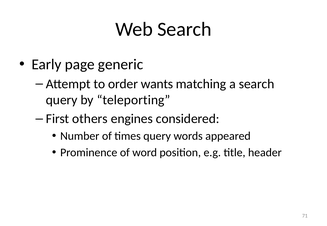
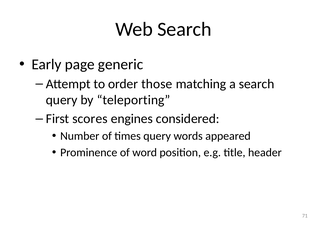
wants: wants -> those (157, 84)
others: others -> scores (90, 119)
